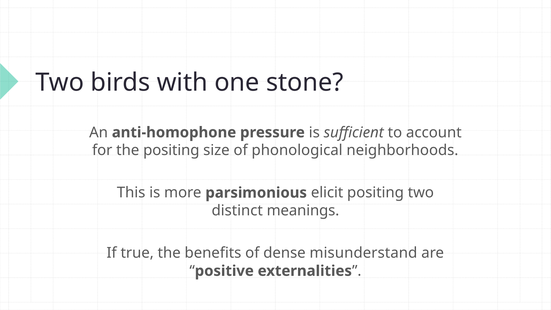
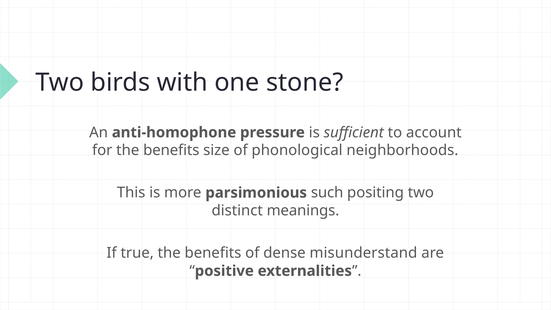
for the positing: positing -> benefits (171, 150)
elicit: elicit -> such (327, 193)
